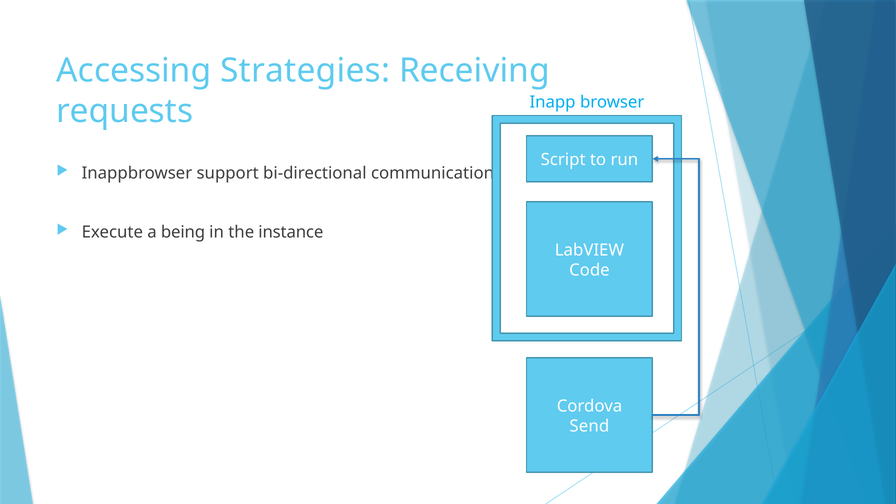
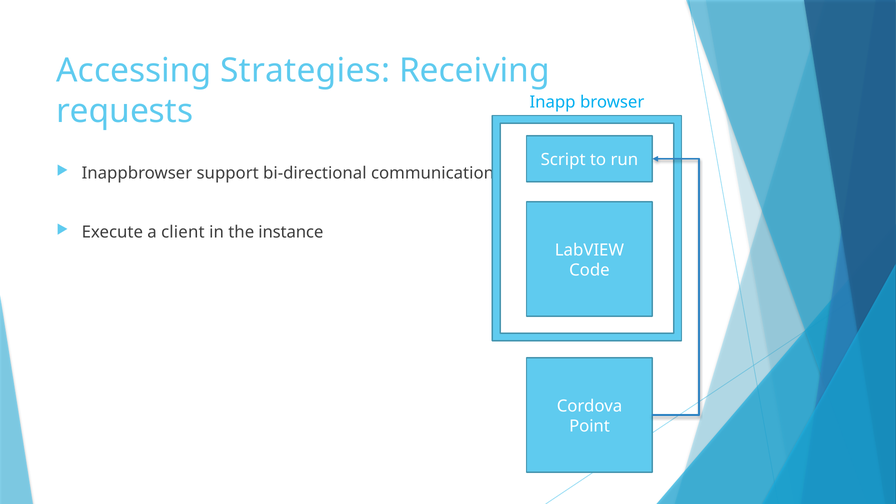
being: being -> client (183, 232)
Send: Send -> Point (590, 426)
